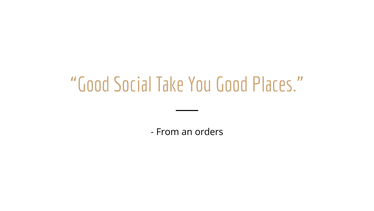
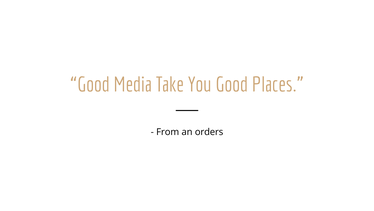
Social: Social -> Media (133, 85)
